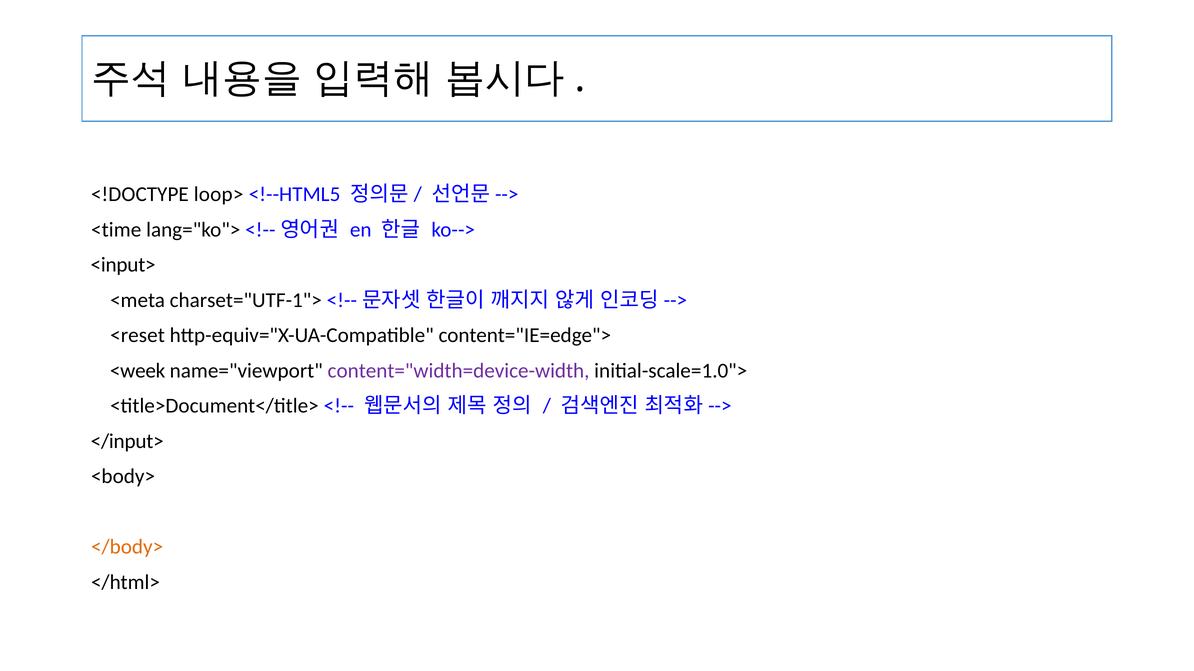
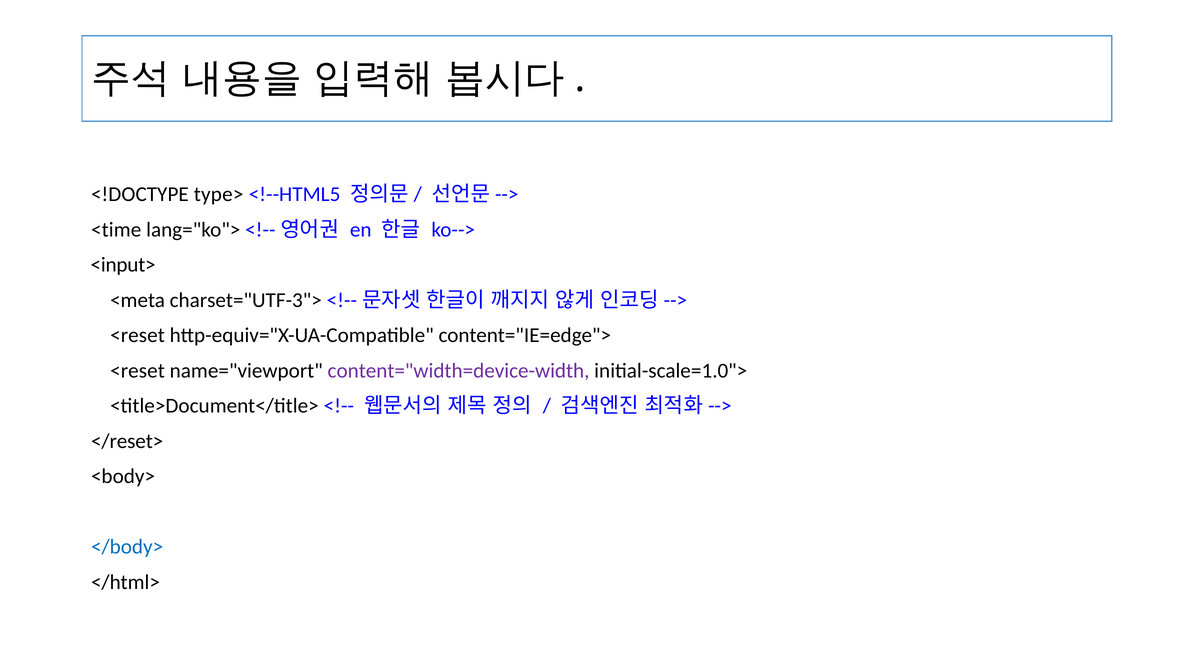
loop>: loop> -> type> (219, 195)
charset="UTF-1">: charset="UTF-1"> -> charset="UTF-3"> (246, 300)
<week: <week -> <reset (137, 371)
</input>: </input> -> </reset> (127, 442)
</body> colour: orange -> blue (127, 547)
